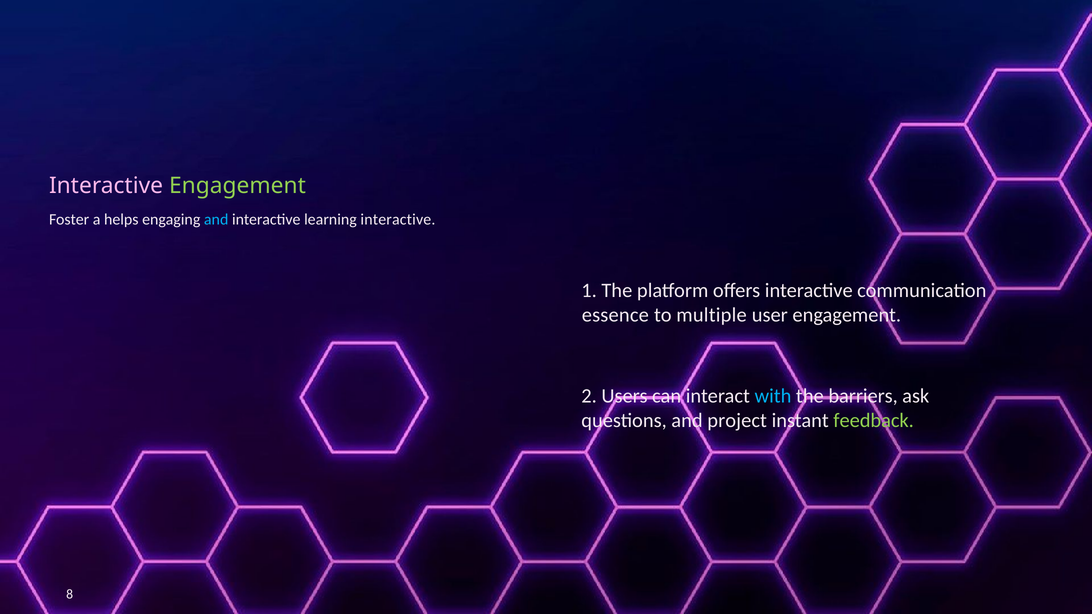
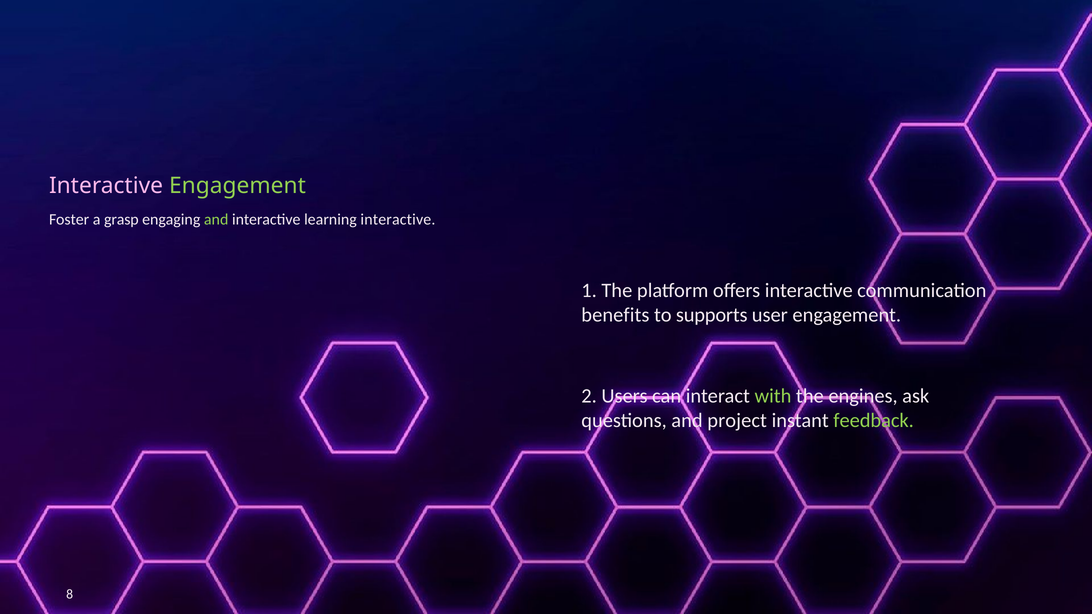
helps: helps -> grasp (121, 219)
and colour: light blue -> light green (216, 219)
essence: essence -> benefits (615, 315)
multiple: multiple -> supports (712, 315)
with colour: light blue -> light green (773, 396)
barriers: barriers -> engines (863, 396)
